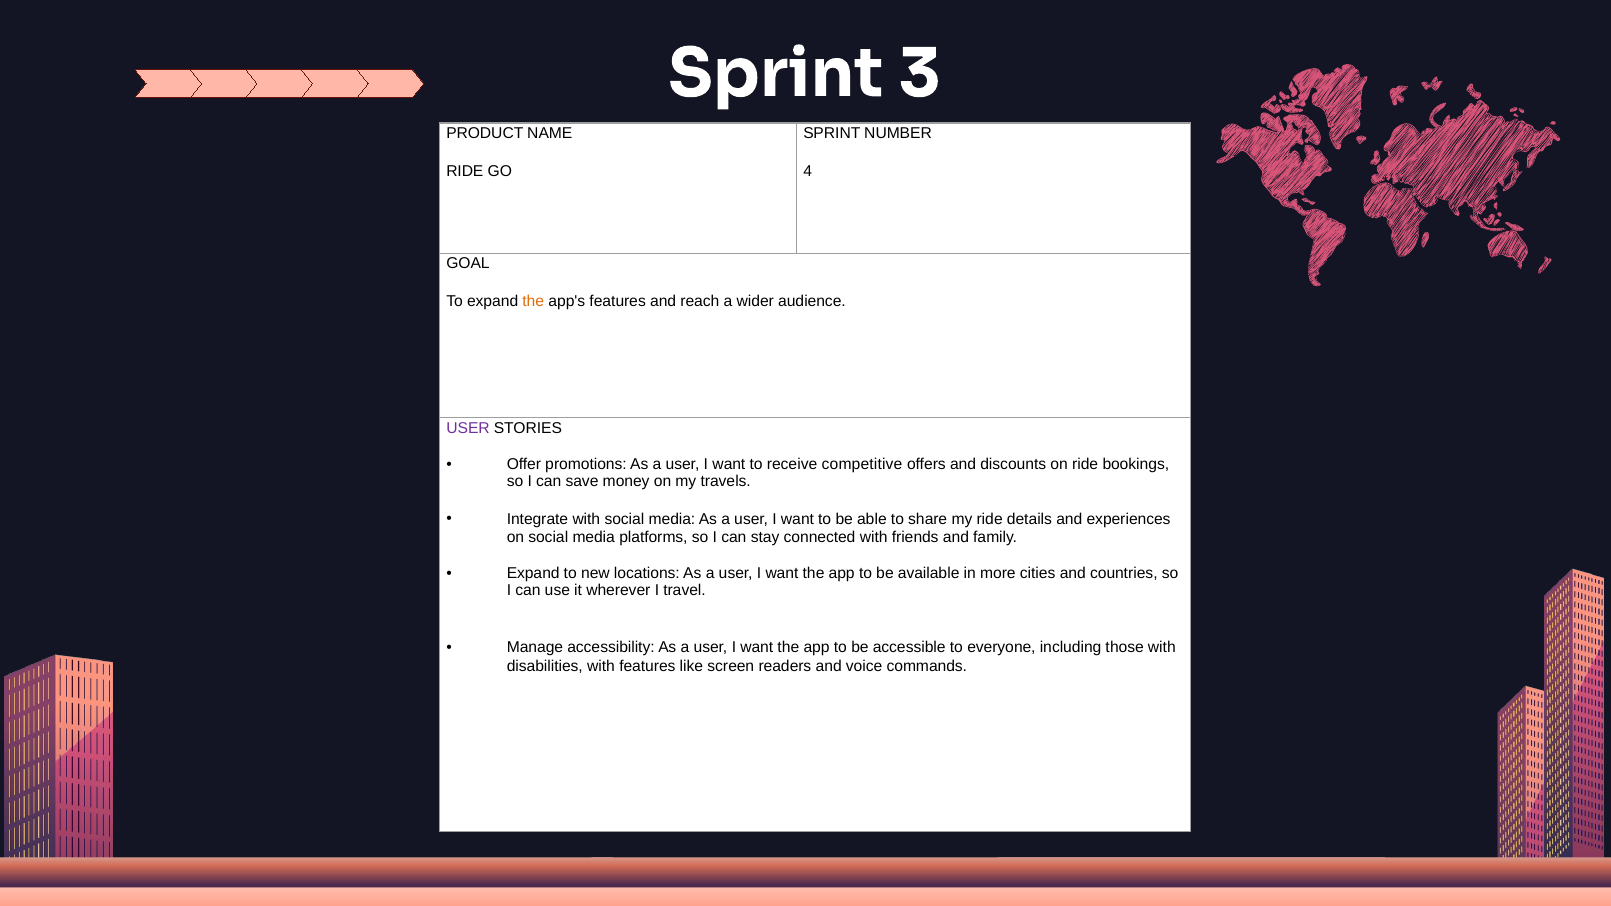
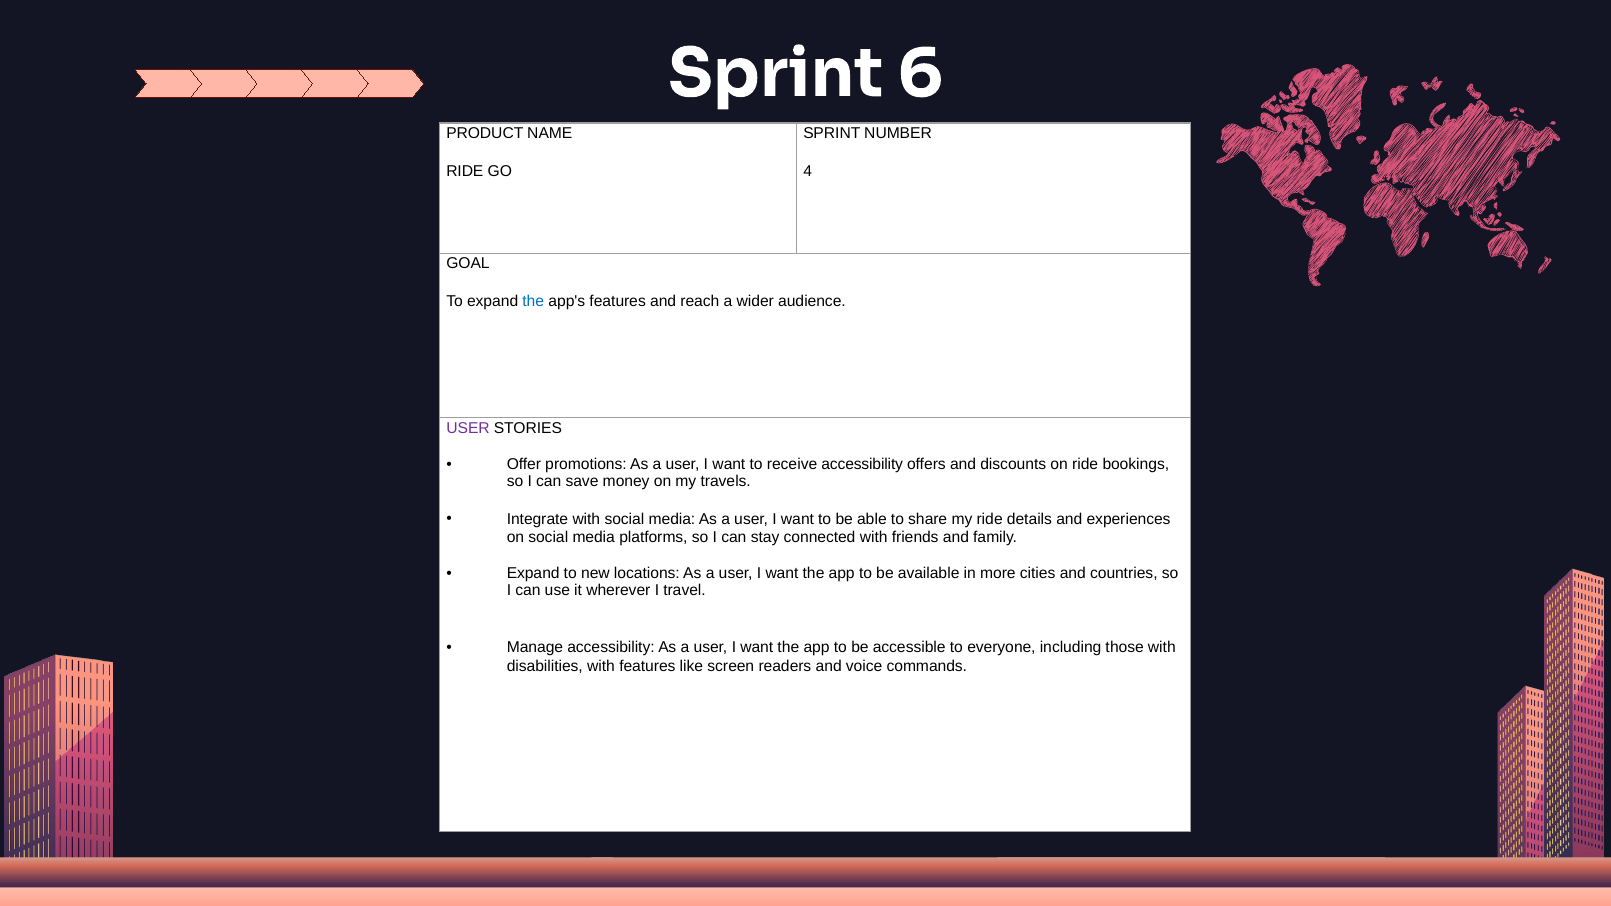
3: 3 -> 6 (920, 74)
the colour: orange -> blue (533, 301)
receive competitive: competitive -> accessibility (862, 464)
